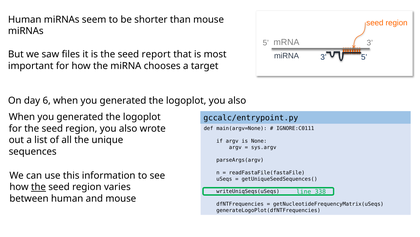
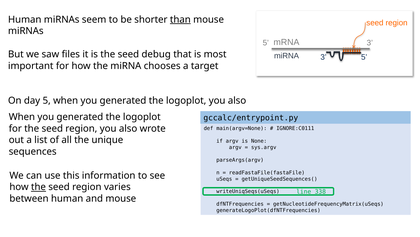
than underline: none -> present (180, 19)
report: report -> debug (156, 54)
day 6: 6 -> 5 (47, 100)
